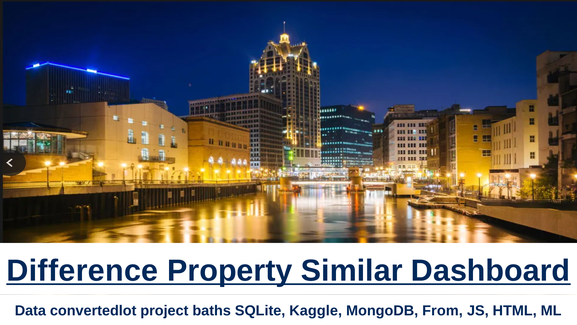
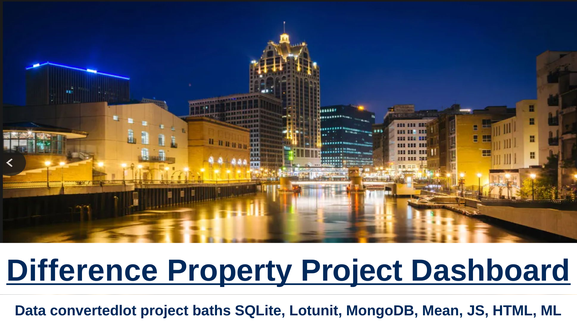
Property Similar: Similar -> Project (352, 271)
Kaggle: Kaggle -> Lotunit (316, 310)
From: From -> Mean (443, 310)
